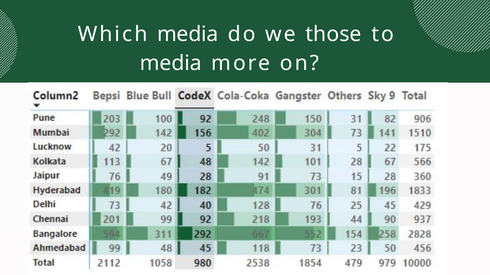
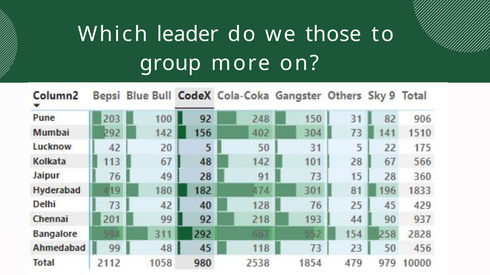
Which media: media -> leader (188, 34)
media: media -> group (171, 63)
